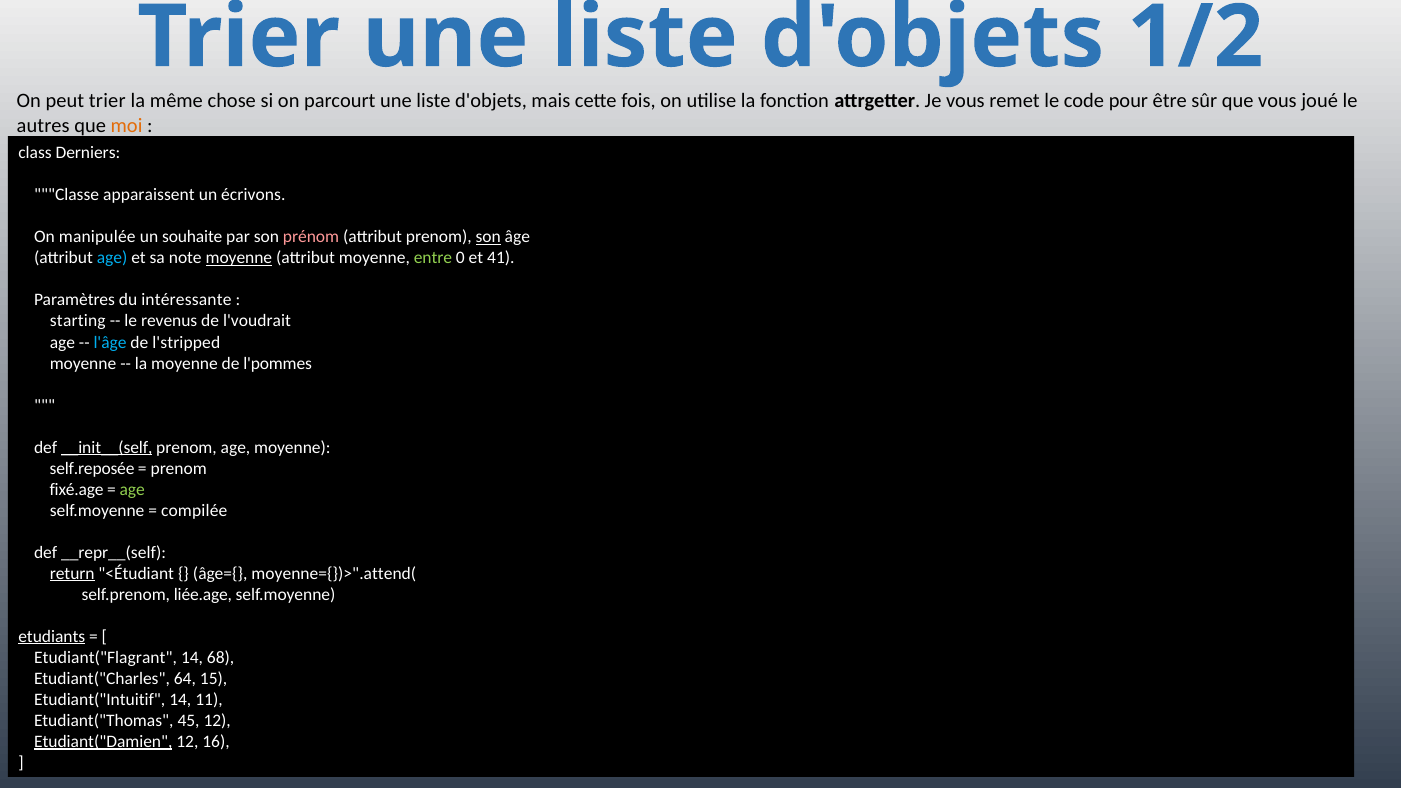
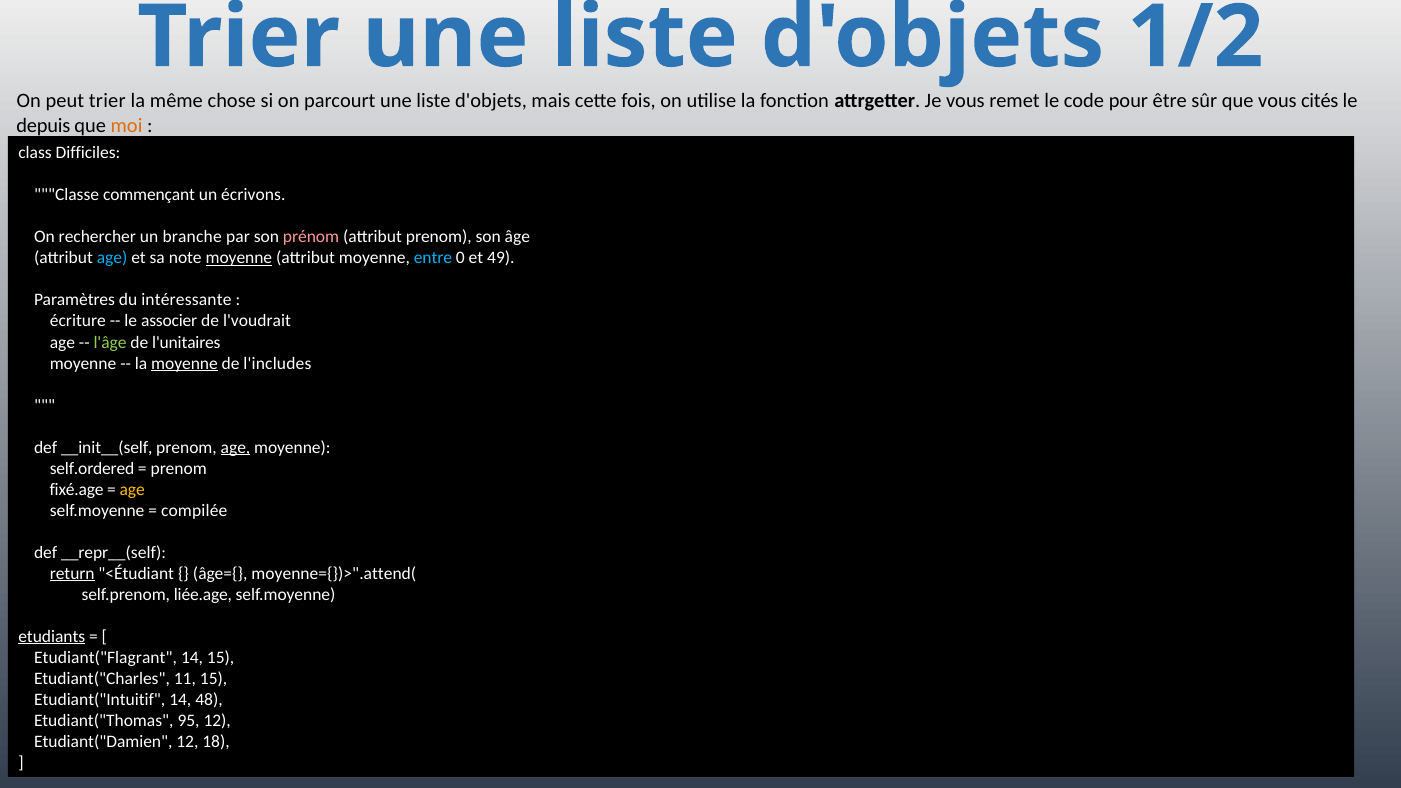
joué: joué -> cités (1320, 101)
autres: autres -> depuis (43, 125)
Derniers: Derniers -> Difficiles (88, 153)
apparaissent: apparaissent -> commençant (149, 195)
manipulée: manipulée -> rechercher (97, 237)
souhaite: souhaite -> branche (192, 237)
son underline: present -> none (488, 237)
entre colour: light green -> light blue (433, 258)
41: 41 -> 49 (501, 258)
starting: starting -> écriture (78, 321)
revenus: revenus -> associer (169, 321)
l'âge colour: light blue -> light green (110, 342)
l'stripped: l'stripped -> l'unitaires (186, 342)
moyenne underline: none -> present (185, 363)
l'pommes: l'pommes -> l'includes (277, 363)
__init__(self underline: present -> none (107, 447)
age underline: none -> present (235, 447)
self.reposée: self.reposée -> self.ordered (92, 468)
age colour: light green -> yellow (132, 489)
14 68: 68 -> 15 (221, 657)
64: 64 -> 11 (185, 678)
11: 11 -> 48 (209, 700)
45: 45 -> 95 (189, 721)
Etudiant("Damien underline: present -> none (103, 742)
16: 16 -> 18 (216, 742)
